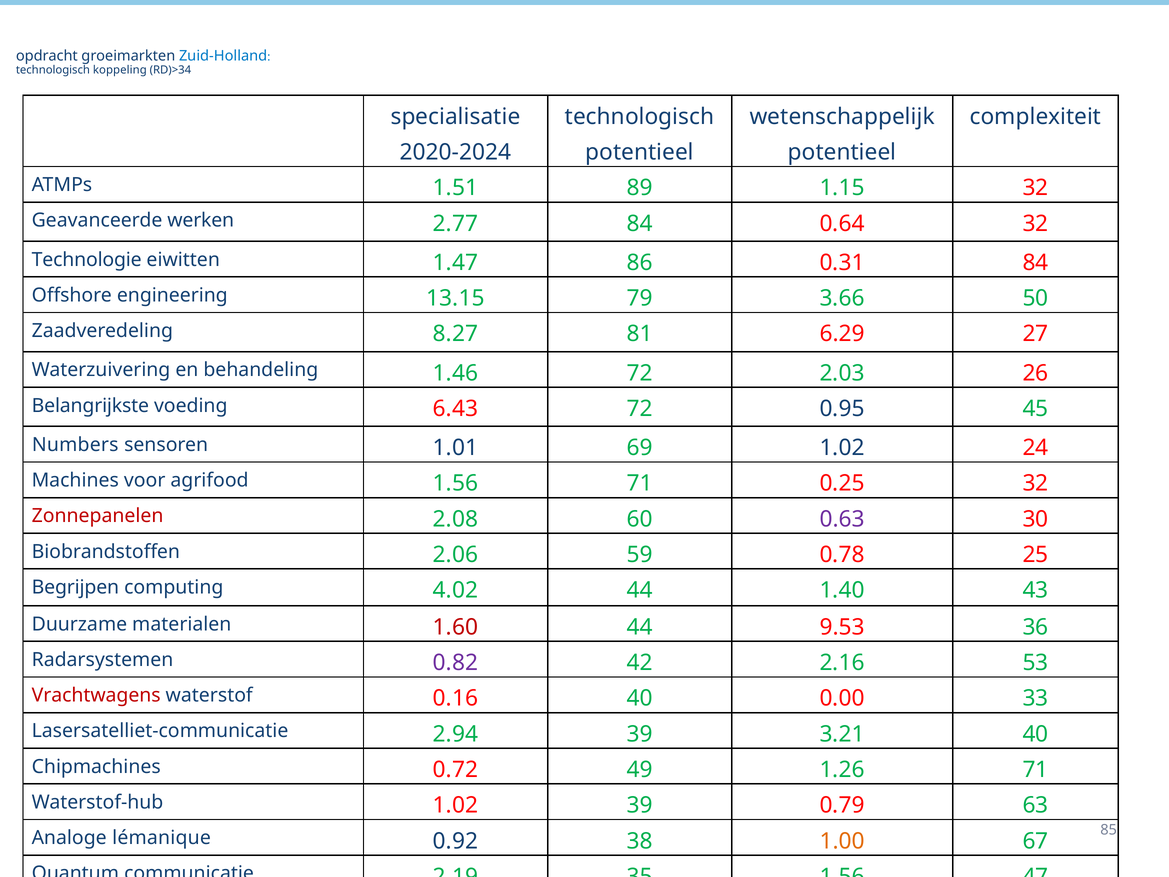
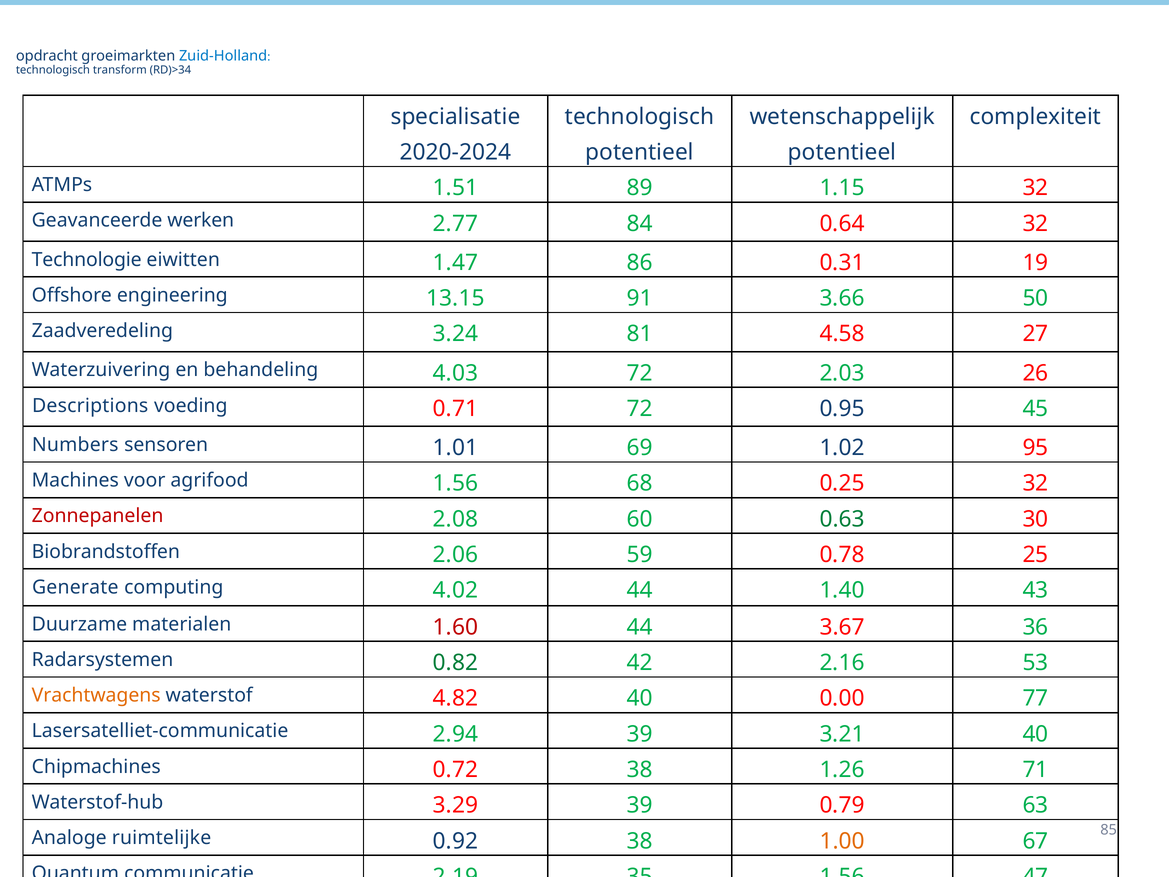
koppeling: koppeling -> transform (120, 70)
0.31 84: 84 -> 19 (1036, 263)
79: 79 -> 91 (640, 298)
8.27: 8.27 -> 3.24 (456, 334)
6.29: 6.29 -> 4.58 (842, 334)
1.46: 1.46 -> 4.03 (456, 373)
Belangrijkste: Belangrijkste -> Descriptions (90, 406)
6.43: 6.43 -> 0.71 (456, 409)
24: 24 -> 95 (1036, 448)
1.56 71: 71 -> 68 (640, 483)
0.63 colour: purple -> green (842, 519)
Begrijpen: Begrijpen -> Generate (75, 587)
9.53: 9.53 -> 3.67 (842, 627)
0.82 colour: purple -> green (456, 663)
Vrachtwagens colour: red -> orange (96, 695)
0.16: 0.16 -> 4.82 (456, 698)
33: 33 -> 77 (1036, 698)
0.72 49: 49 -> 38 (640, 770)
Waterstof-hub 1.02: 1.02 -> 3.29 (456, 805)
lémanique: lémanique -> ruimtelijke (162, 838)
